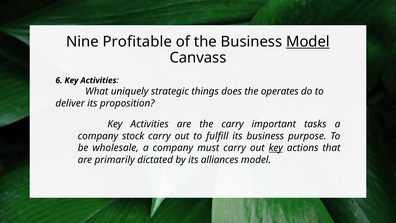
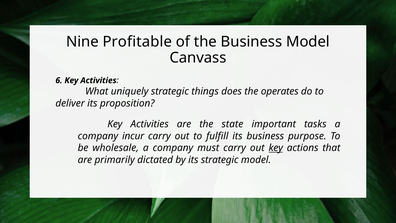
Model underline: present -> none (308, 42)
the carry: carry -> state (232, 124)
stock: stock -> incur (133, 136)
its alliances: alliances -> strategic (220, 160)
